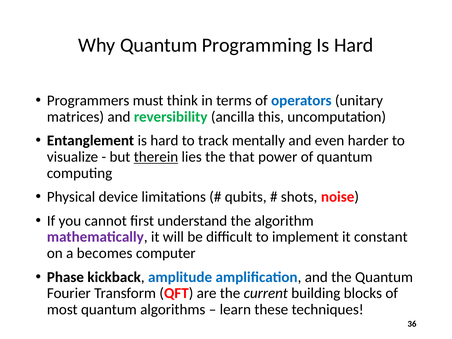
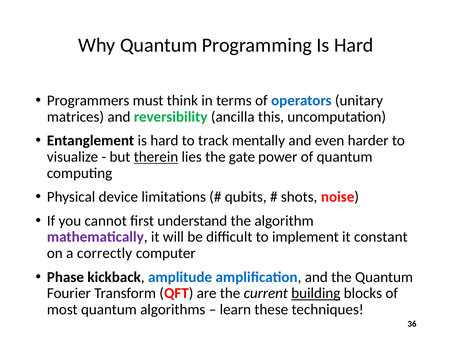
that: that -> gate (242, 157)
becomes: becomes -> correctly (105, 253)
building underline: none -> present (316, 293)
